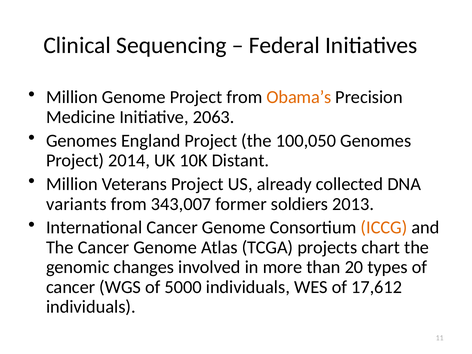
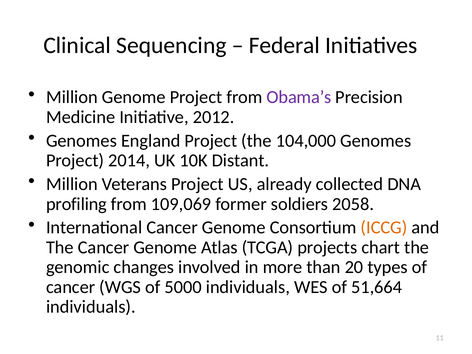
Obama’s colour: orange -> purple (299, 97)
2063: 2063 -> 2012 (214, 117)
100,050: 100,050 -> 104,000 (306, 141)
variants: variants -> profiling (76, 204)
343,007: 343,007 -> 109,069 (181, 204)
2013: 2013 -> 2058 (353, 204)
17,612: 17,612 -> 51,664 (377, 287)
